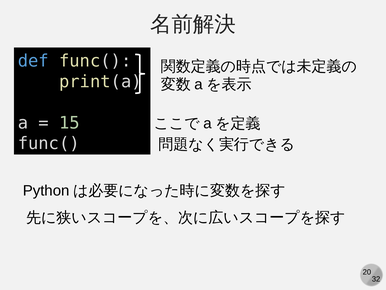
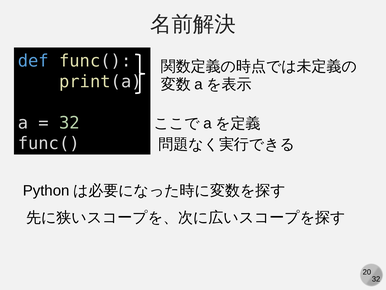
15: 15 -> 32 (69, 123)
